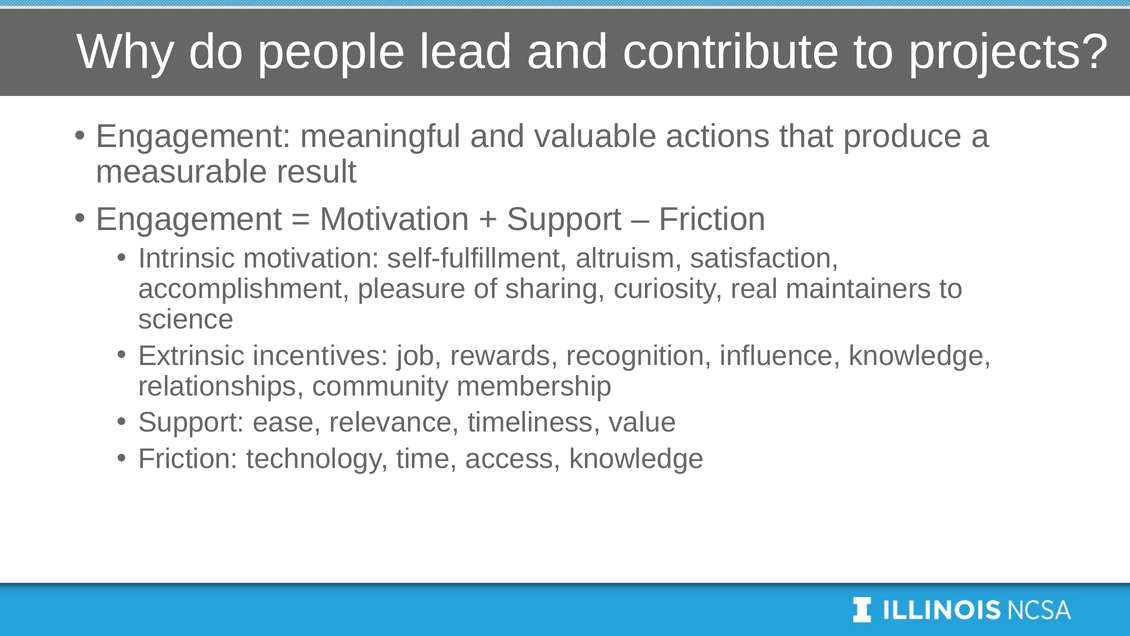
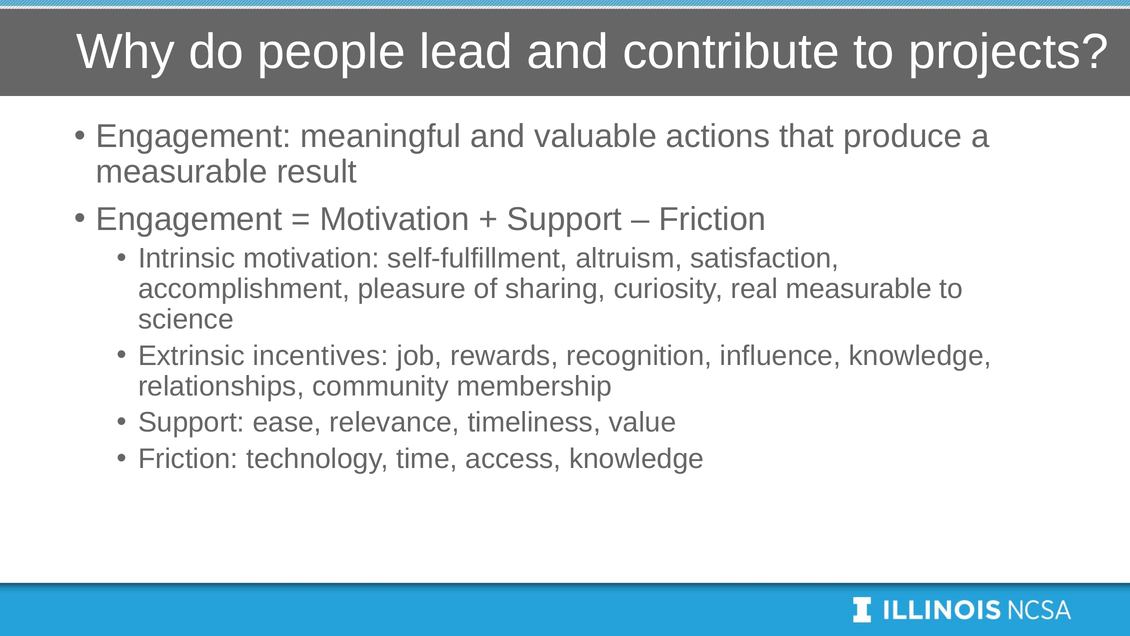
real maintainers: maintainers -> measurable (859, 289)
